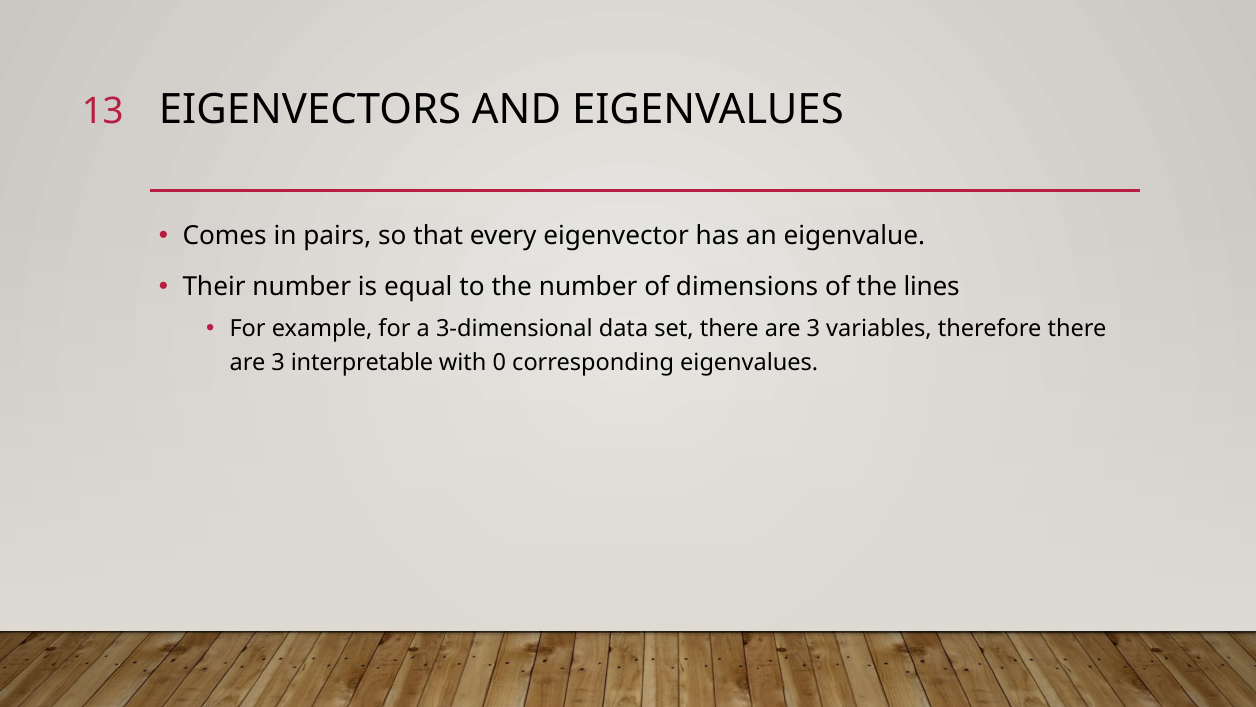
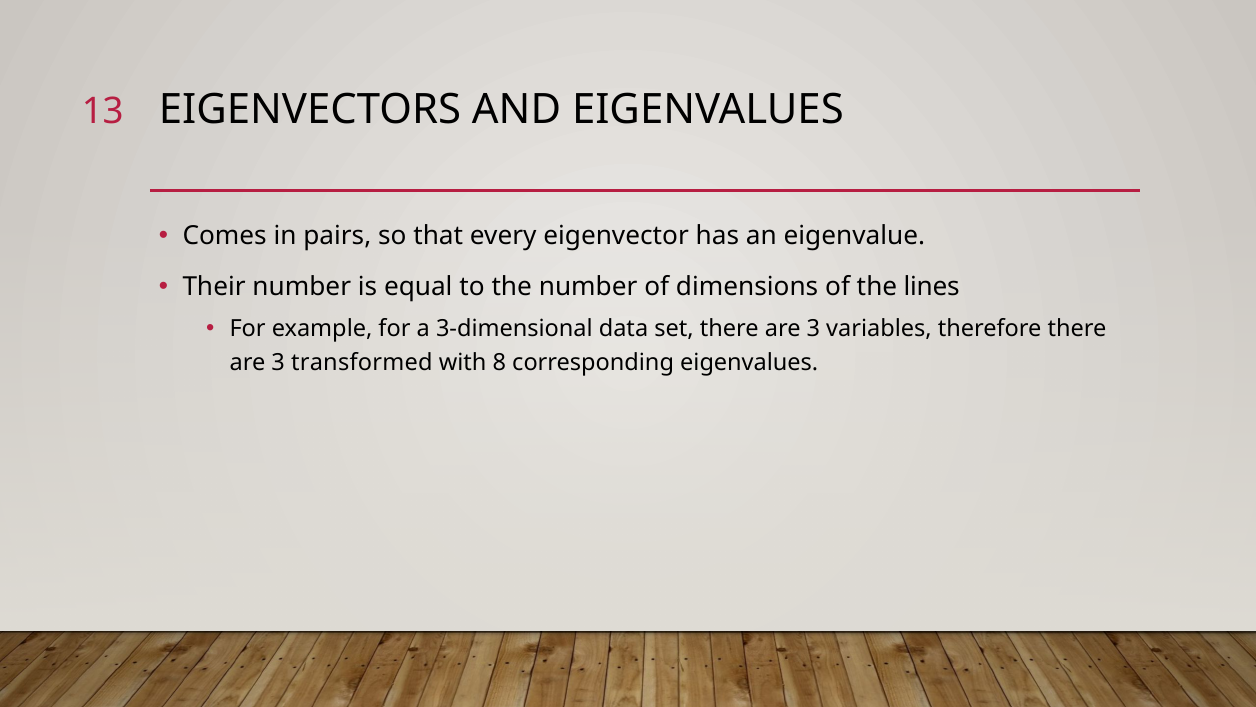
interpretable: interpretable -> transformed (362, 363)
0: 0 -> 8 (499, 363)
